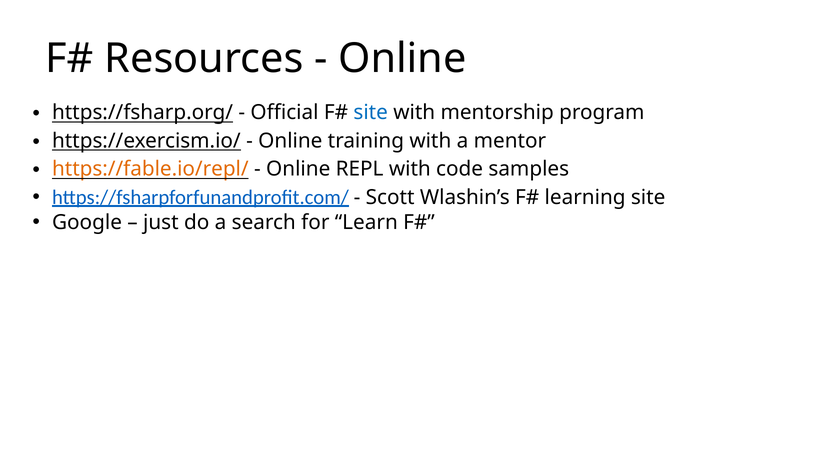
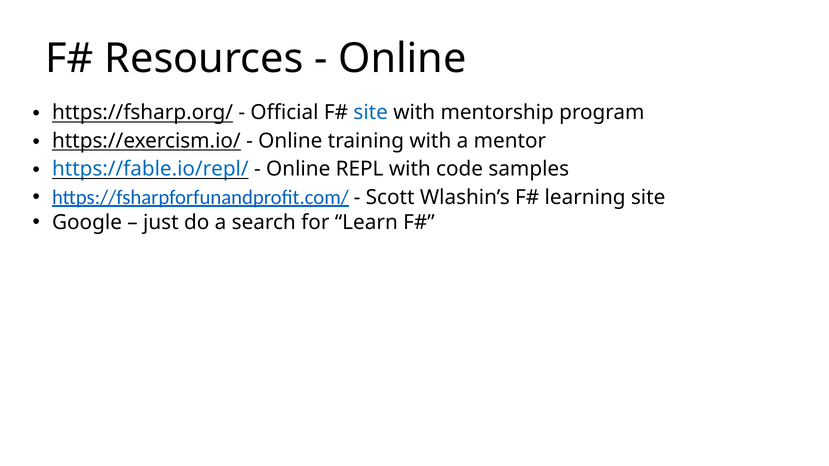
https://fable.io/repl/ colour: orange -> blue (150, 169)
